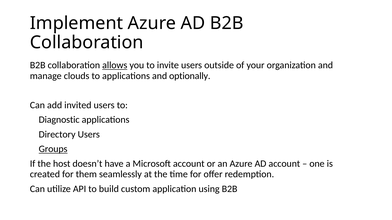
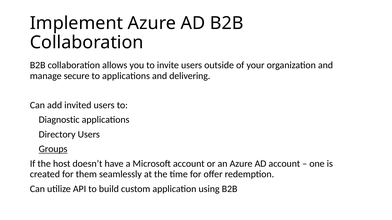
allows underline: present -> none (115, 65)
clouds: clouds -> secure (77, 76)
optionally: optionally -> delivering (190, 76)
